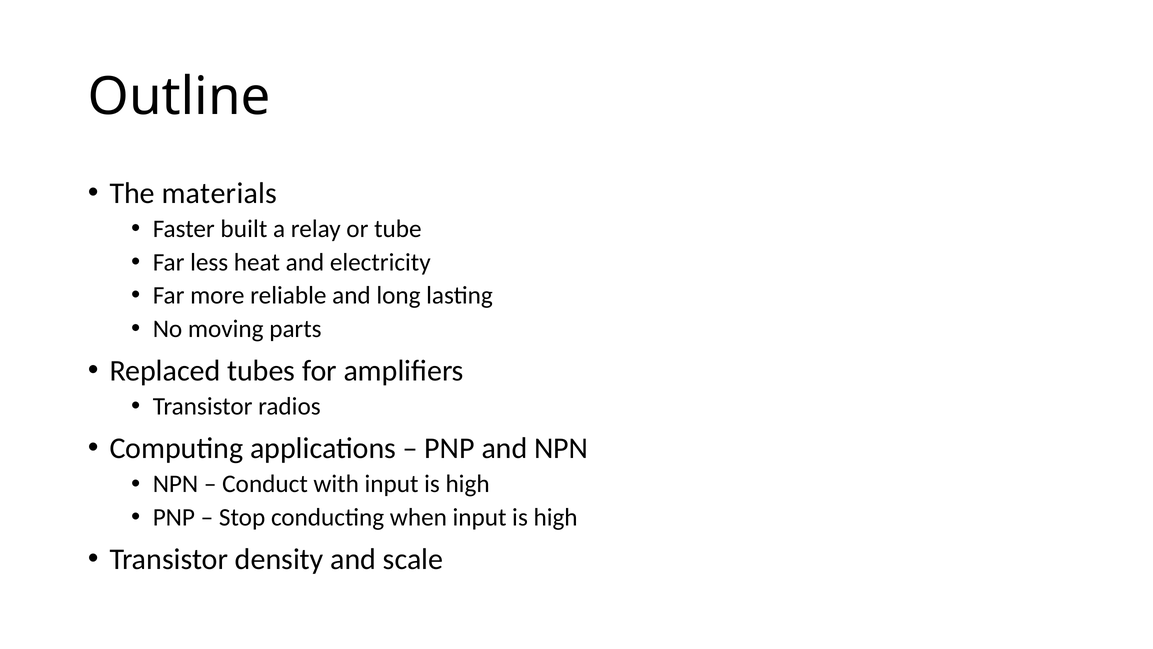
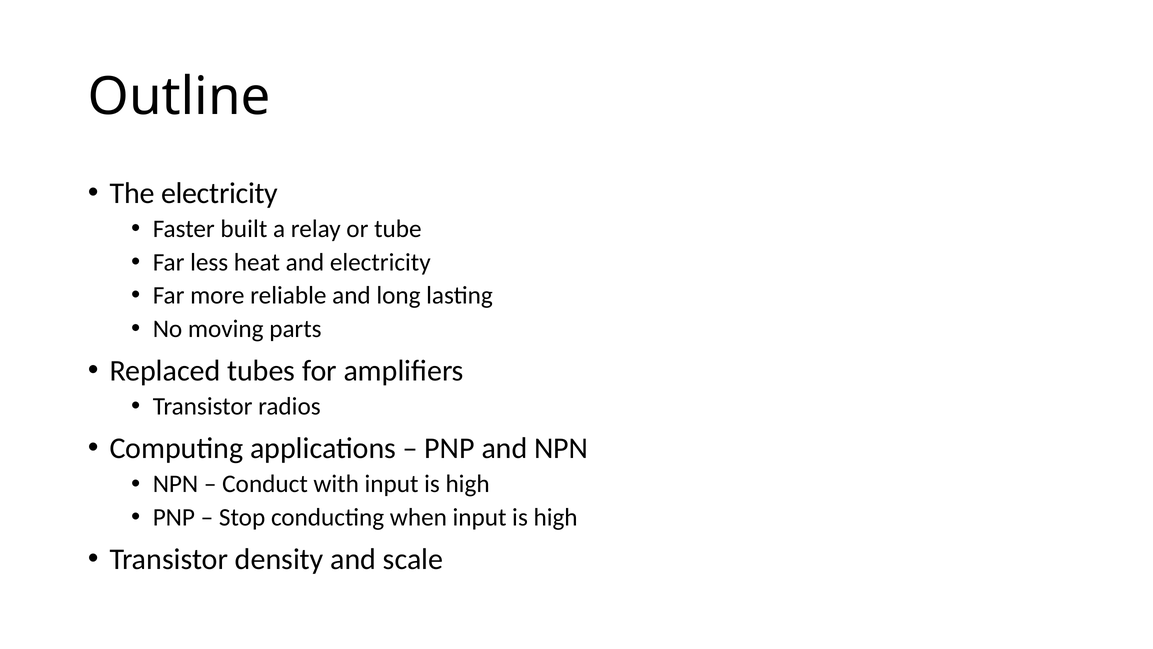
The materials: materials -> electricity (220, 193)
